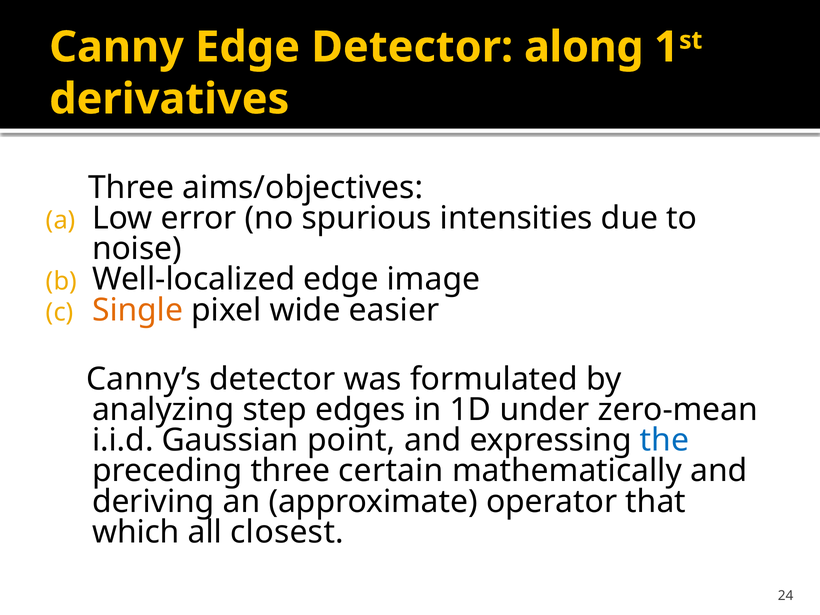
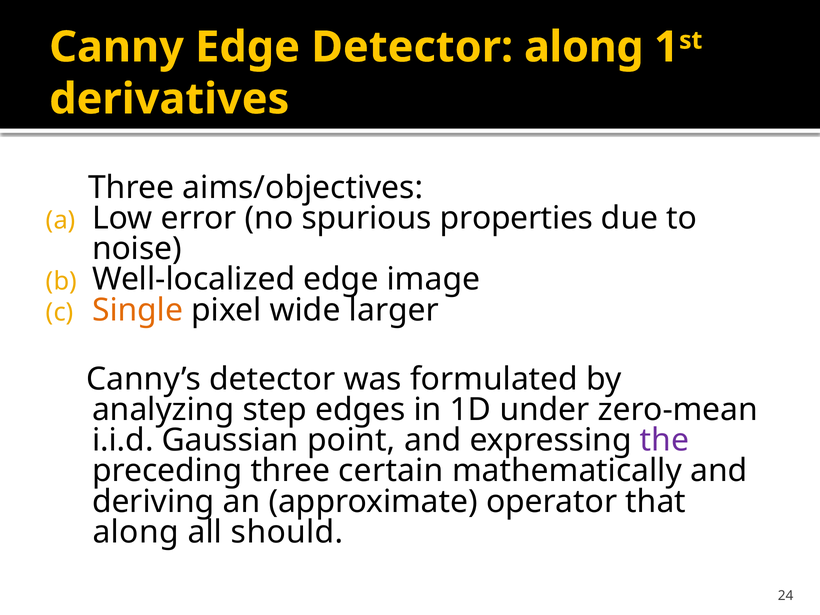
intensities: intensities -> properties (516, 218)
easier: easier -> larger (394, 310)
the colour: blue -> purple (664, 440)
which: which -> along (136, 532)
closest: closest -> should (287, 532)
